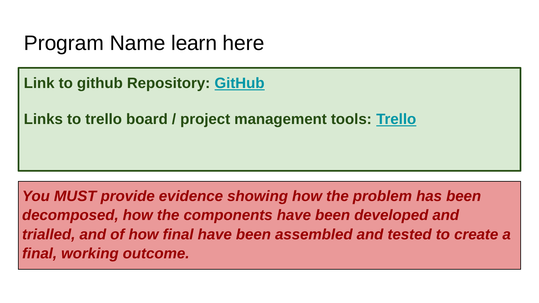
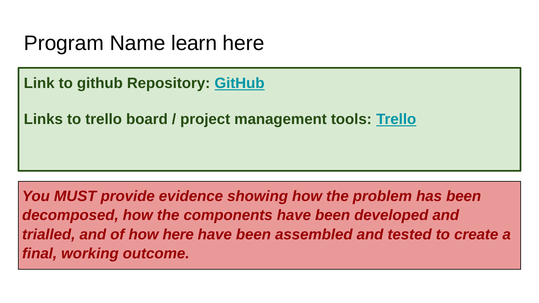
how final: final -> here (178, 235)
